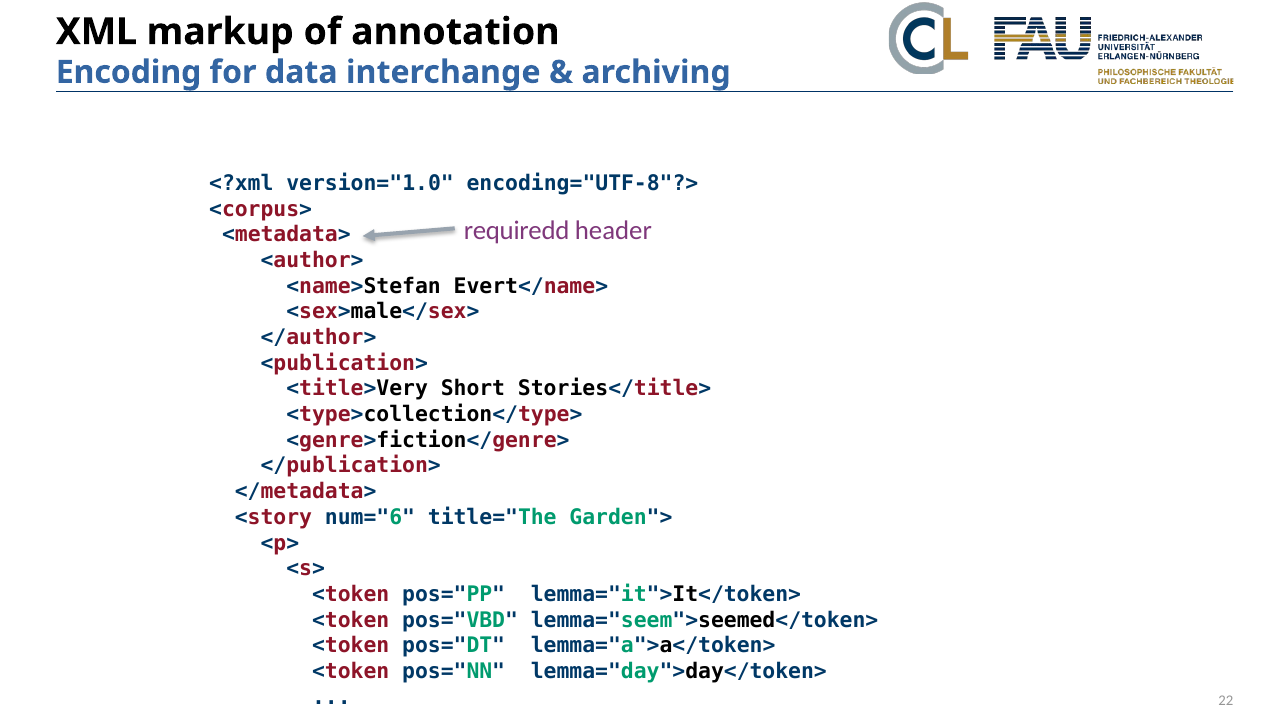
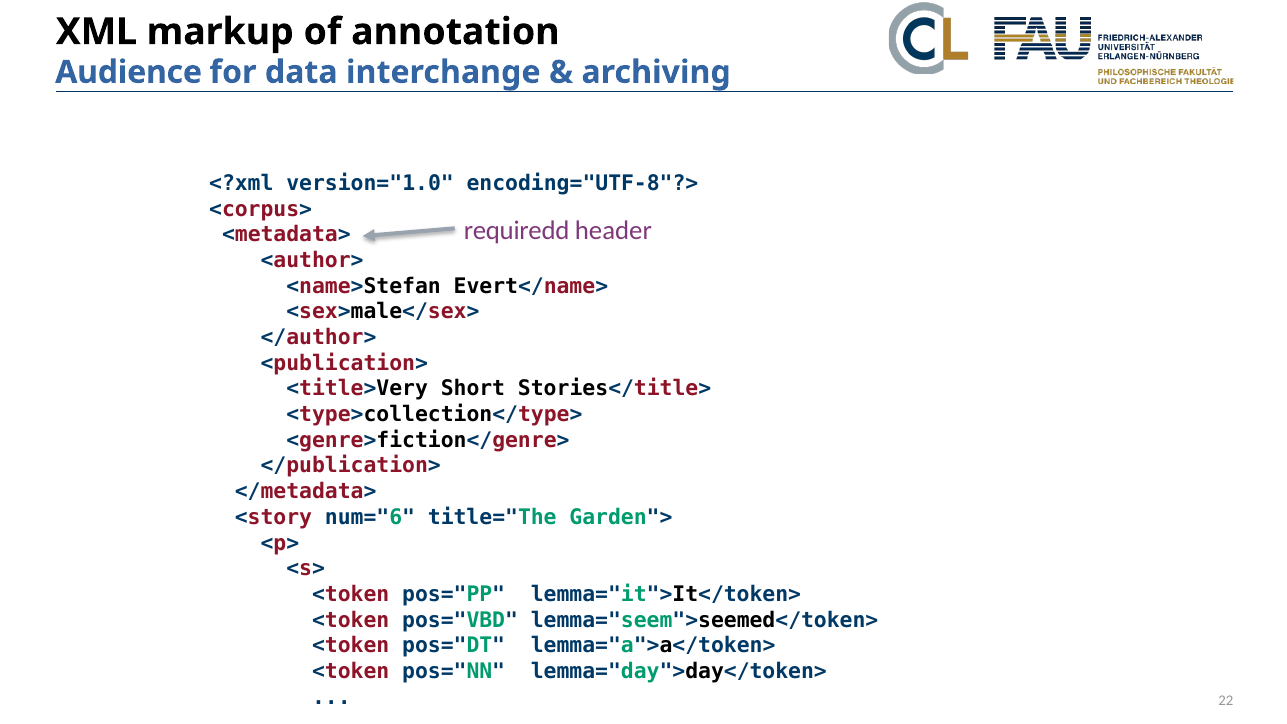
Encoding: Encoding -> Audience (129, 72)
